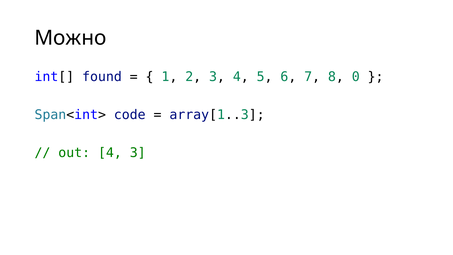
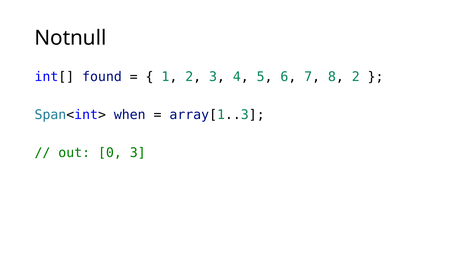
Можно: Можно -> Notnull (70, 38)
8 0: 0 -> 2 (356, 77)
code: code -> when (130, 115)
out 4: 4 -> 0 (110, 153)
